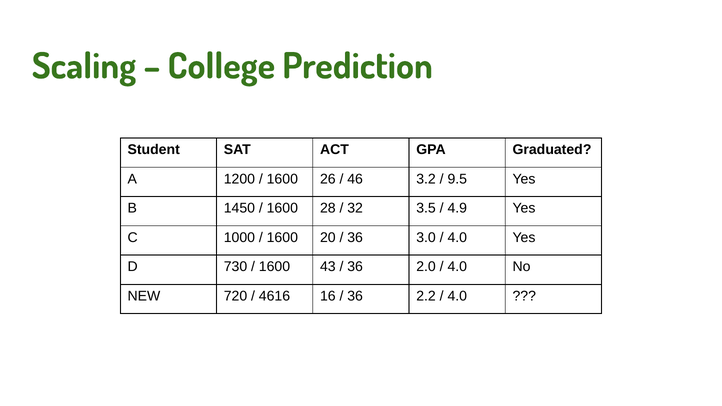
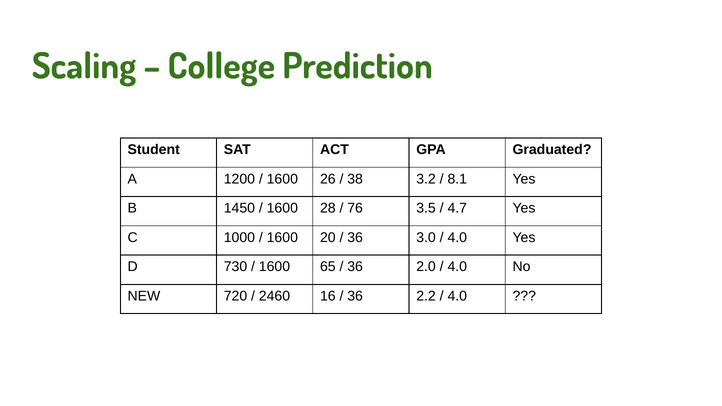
46: 46 -> 38 (355, 179)
9.5: 9.5 -> 8.1 (457, 179)
32: 32 -> 76 (355, 208)
4.9: 4.9 -> 4.7 (457, 208)
43: 43 -> 65 (328, 267)
4616: 4616 -> 2460 (274, 296)
